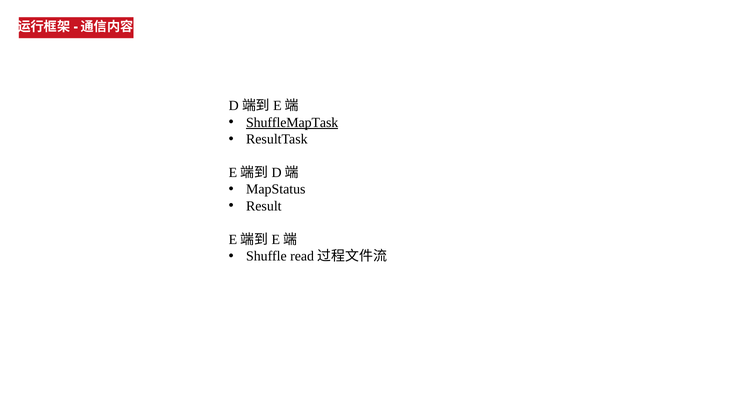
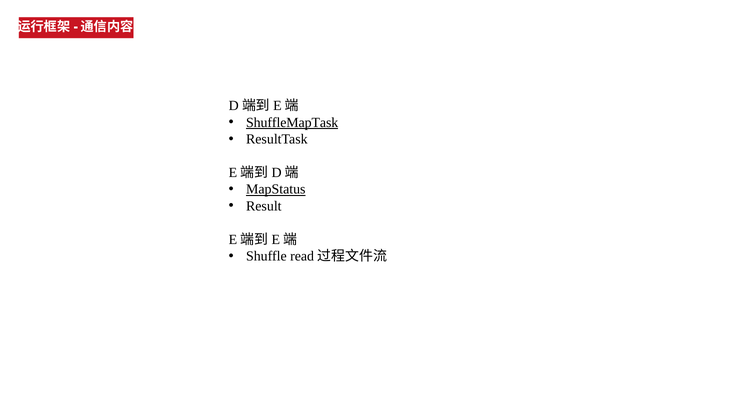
MapStatus underline: none -> present (276, 189)
